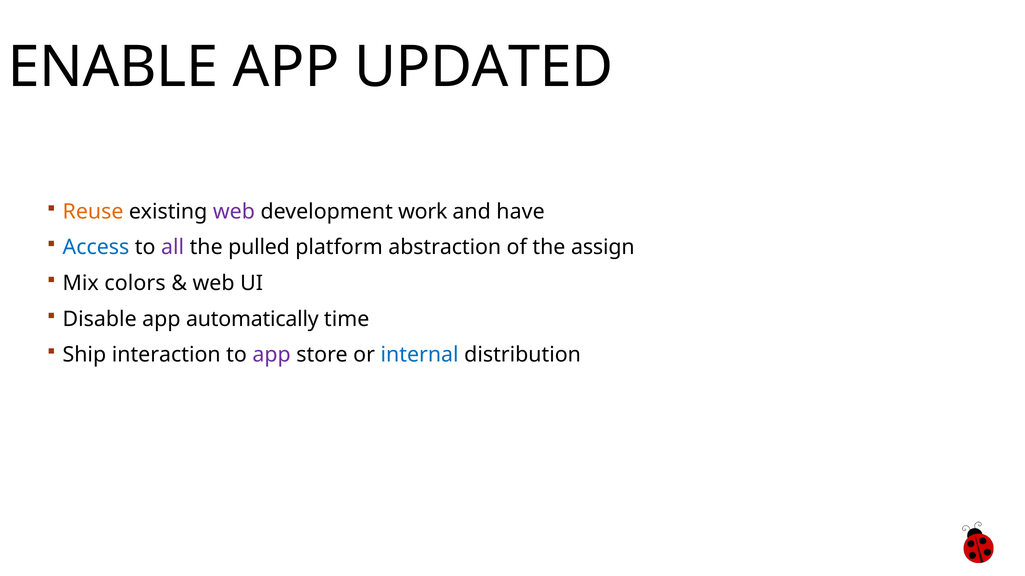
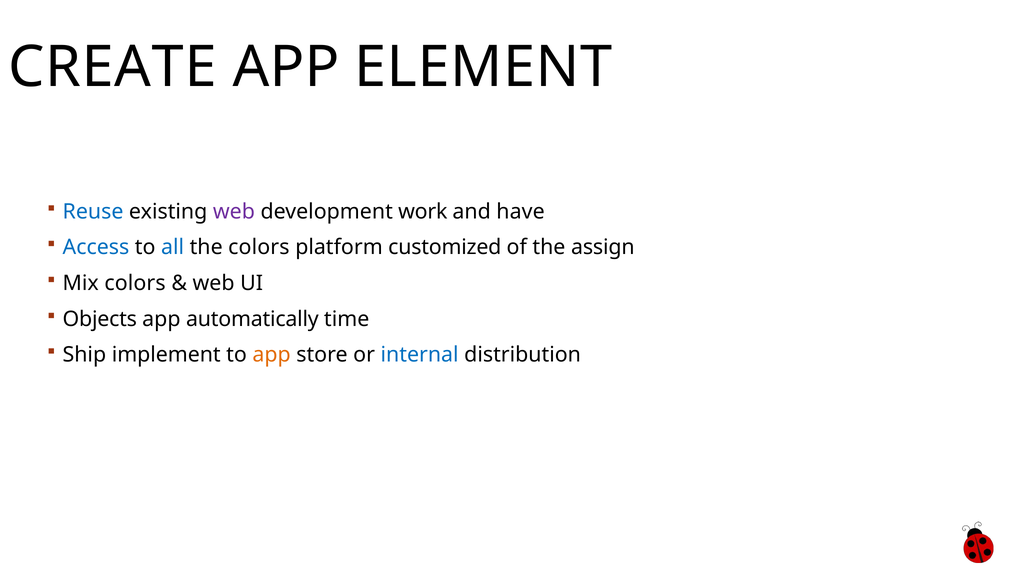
ENABLE: ENABLE -> CREATE (113, 67)
UPDATED: UPDATED -> ELEMENT (483, 67)
Reuse colour: orange -> blue (93, 212)
all colour: purple -> blue (173, 248)
the pulled: pulled -> colors (259, 248)
abstraction: abstraction -> customized (445, 248)
Disable: Disable -> Objects (100, 319)
interaction: interaction -> implement (166, 355)
app colour: purple -> orange (272, 355)
